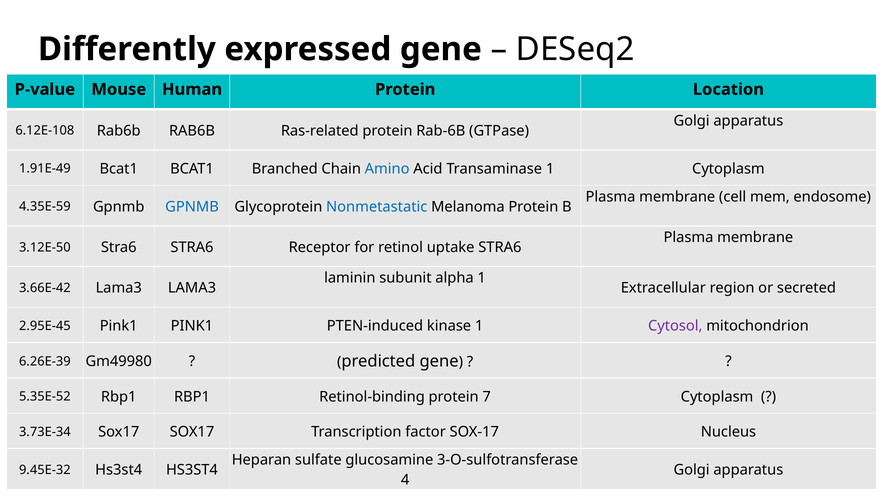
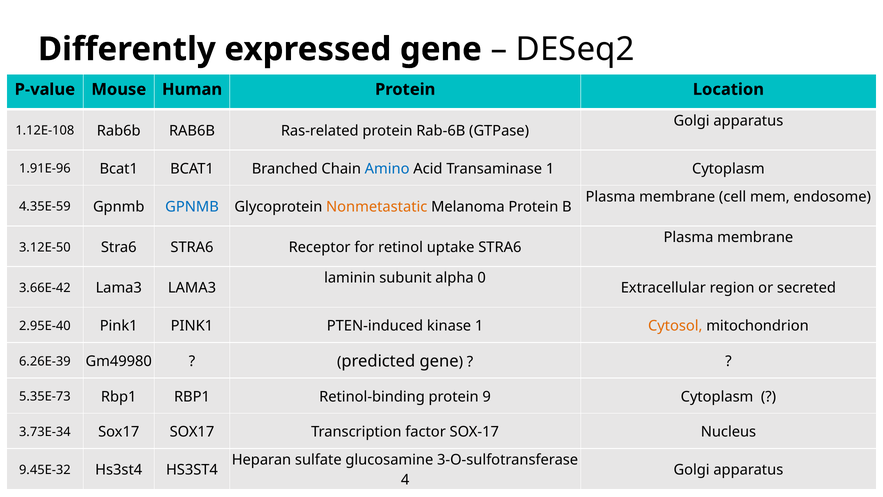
6.12E-108: 6.12E-108 -> 1.12E-108 (45, 131)
1.91E-49: 1.91E-49 -> 1.91E-96 (45, 169)
Nonmetastatic colour: blue -> orange (377, 207)
alpha 1: 1 -> 0 (482, 278)
2.95E-45: 2.95E-45 -> 2.95E-40 (45, 326)
Cytosol colour: purple -> orange (675, 326)
5.35E-52: 5.35E-52 -> 5.35E-73 (45, 396)
7: 7 -> 9 (487, 396)
